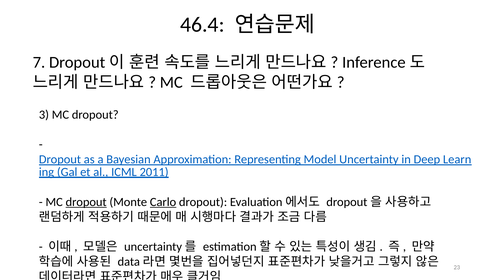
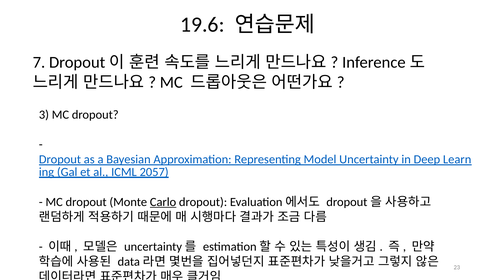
46.4: 46.4 -> 19.6 (202, 25)
2011: 2011 -> 2057 (154, 172)
dropout underline: present -> none (86, 202)
